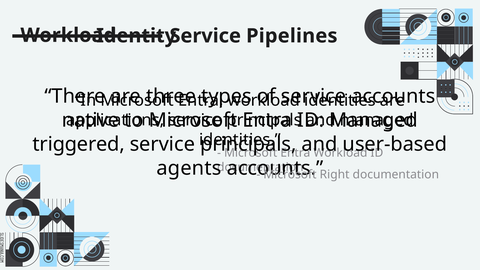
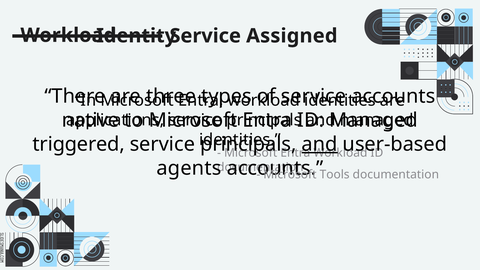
Pipelines: Pipelines -> Assigned (292, 36)
and underline: none -> present (320, 144)
Right: Right -> Tools (335, 175)
